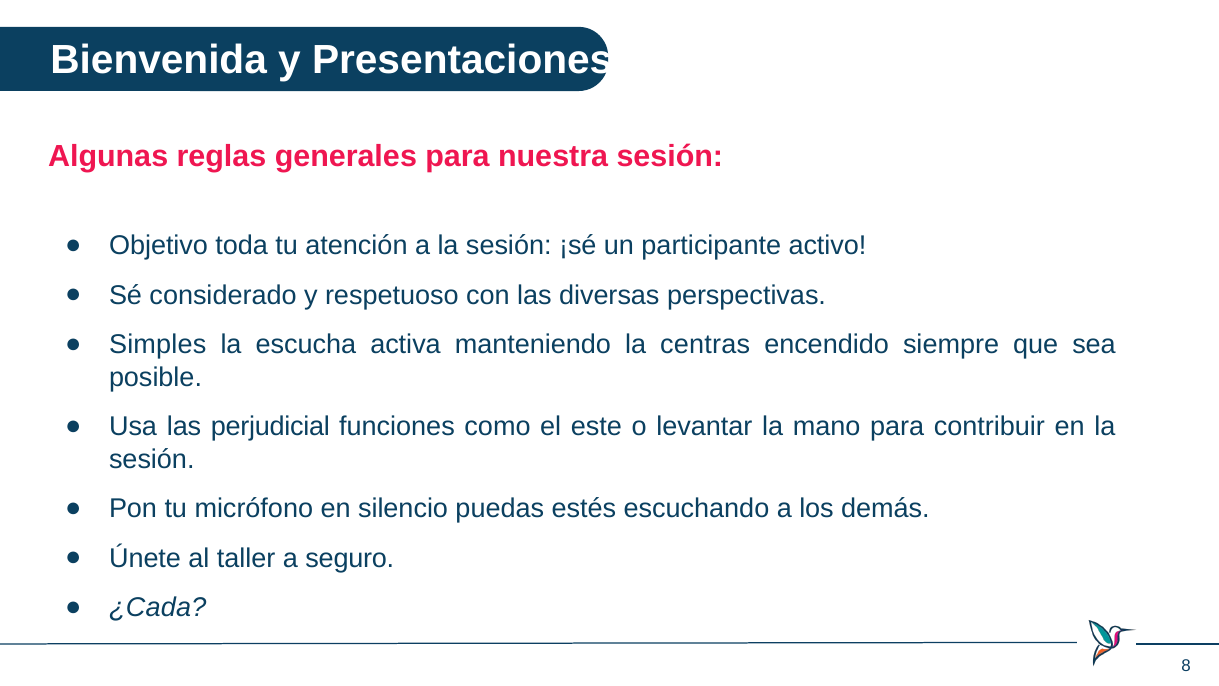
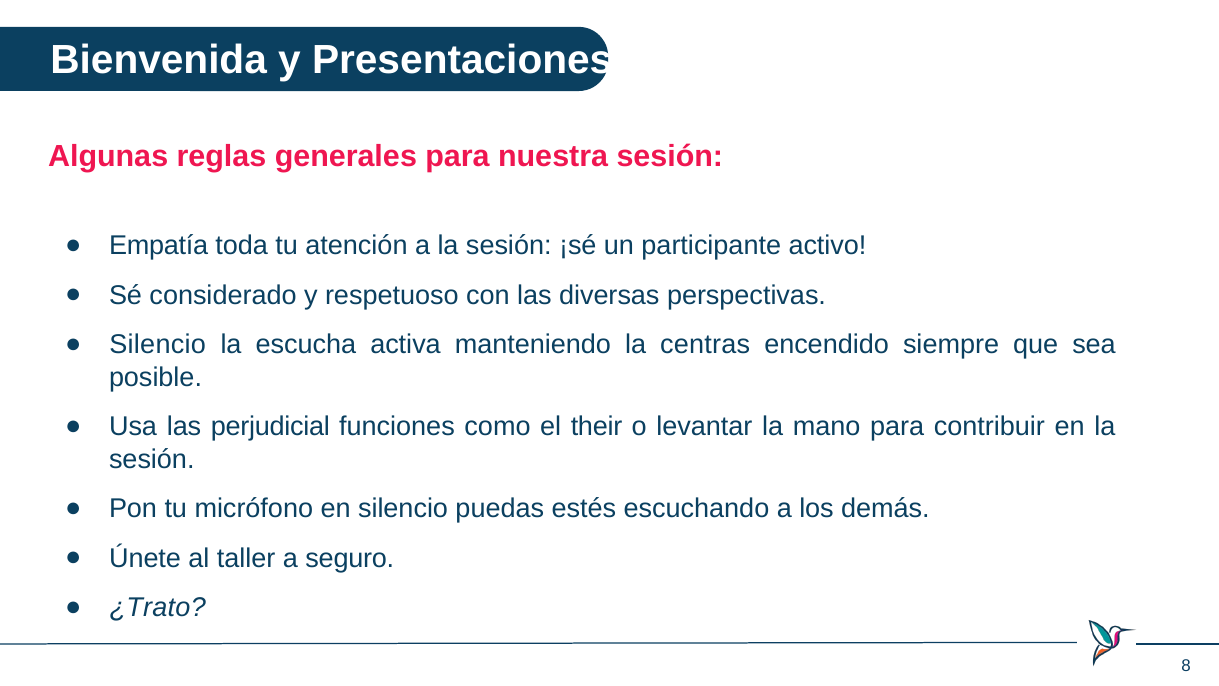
Objetivo: Objetivo -> Empatía (159, 246)
Simples: Simples -> Silencio (158, 345)
este: este -> their (597, 427)
¿Cada: ¿Cada -> ¿Trato (158, 607)
